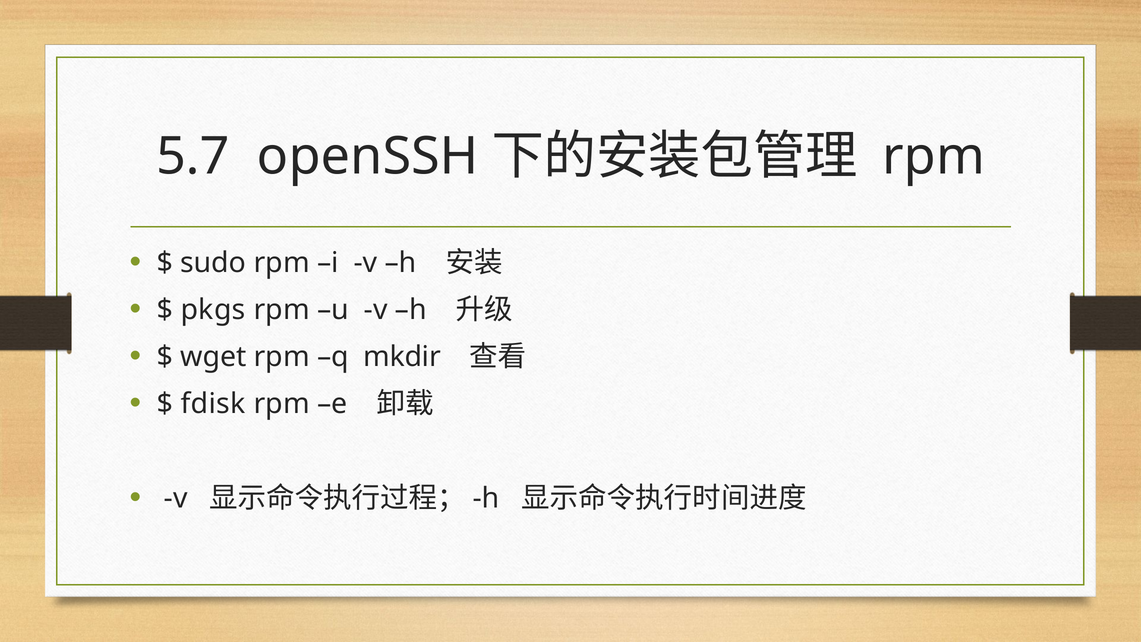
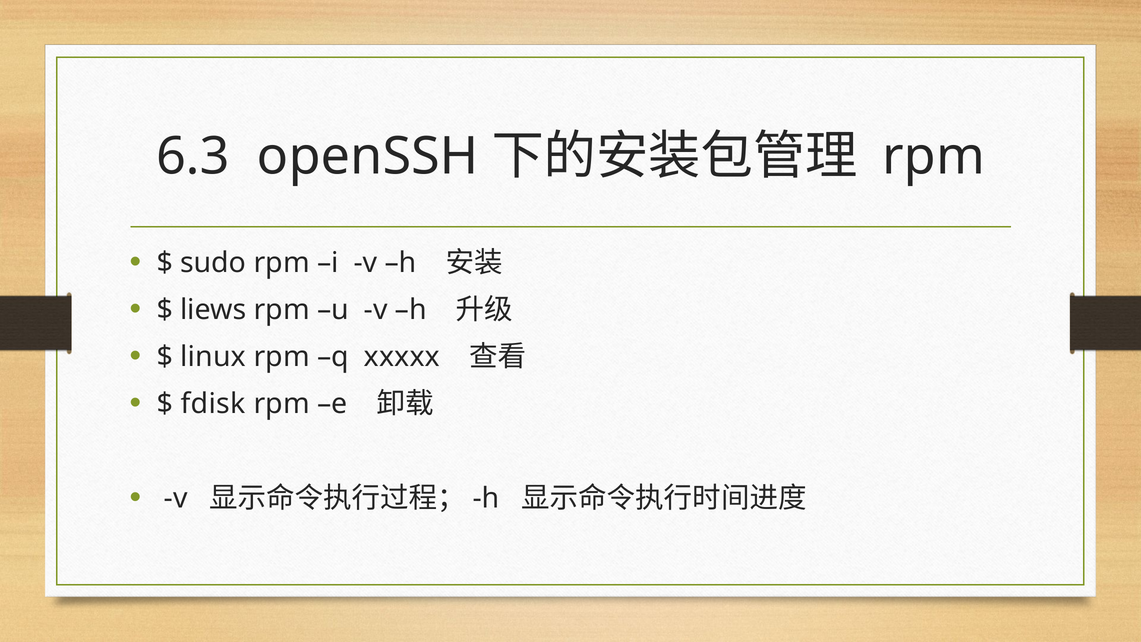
5.7: 5.7 -> 6.3 (193, 157)
pkgs: pkgs -> liews (213, 310)
wget: wget -> linux (213, 357)
mkdir: mkdir -> xxxxx (402, 357)
